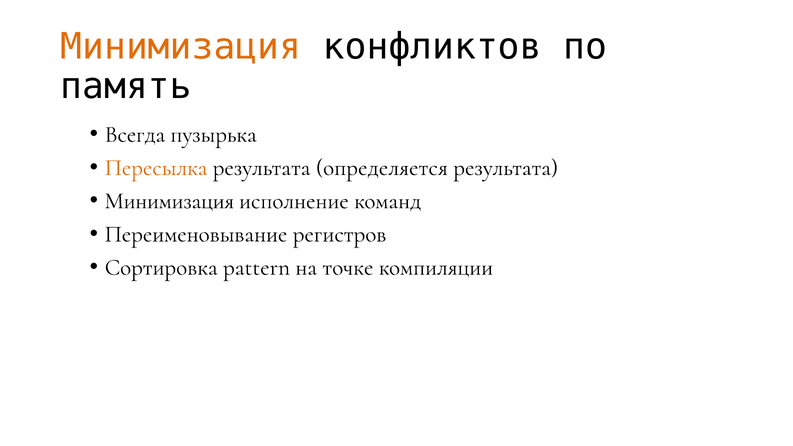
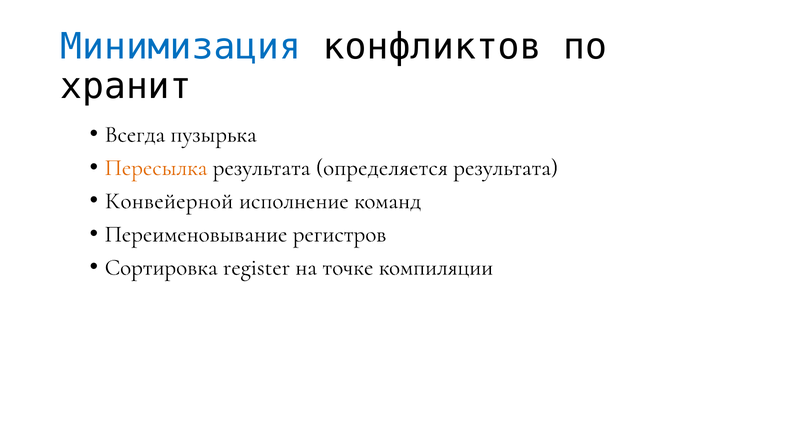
Минимизация colour: orange -> blue (181, 47)
память: память -> хранит (126, 86)
Минимизация: Минимизация -> Конвейерной (169, 201)
pattern: pattern -> register (257, 267)
